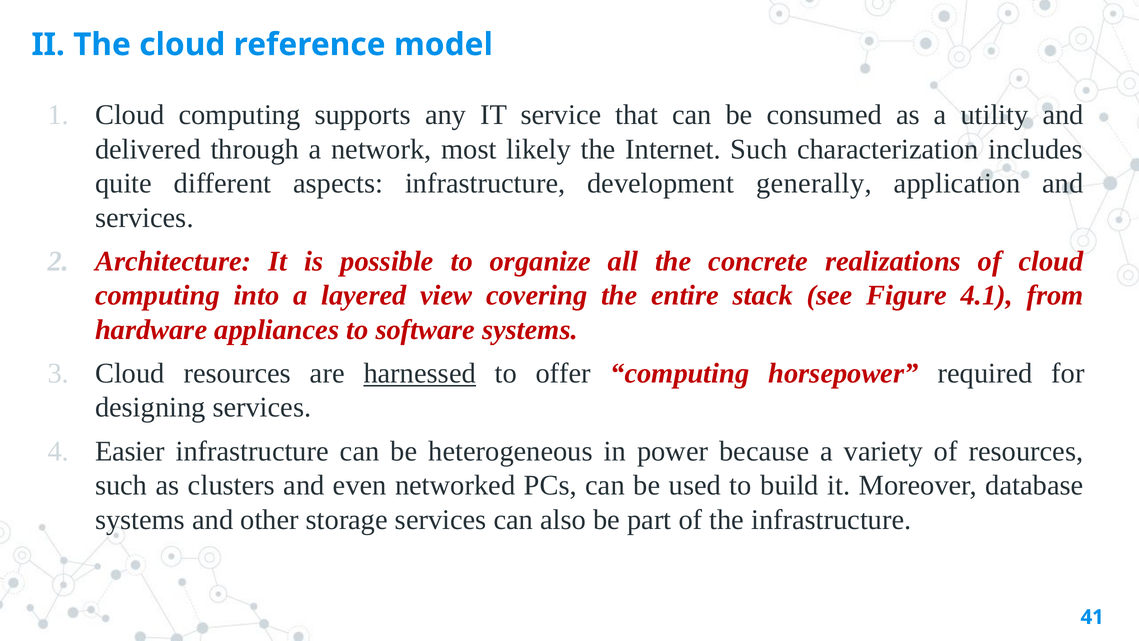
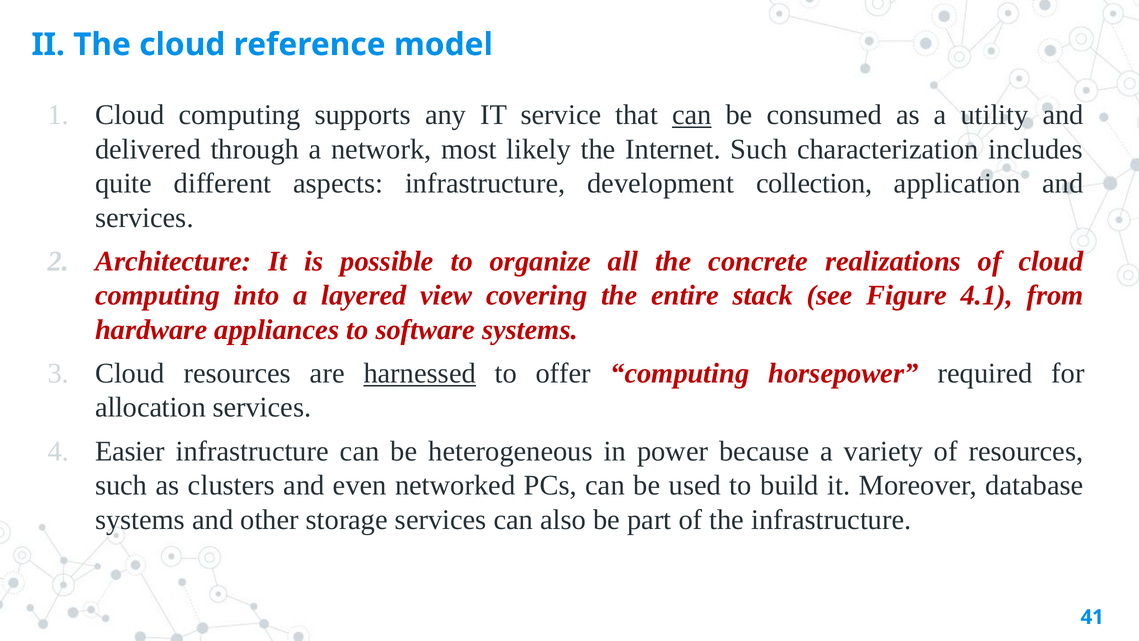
can underline: none -> present (692, 115)
generally: generally -> collection (814, 183)
designing: designing -> allocation (150, 407)
